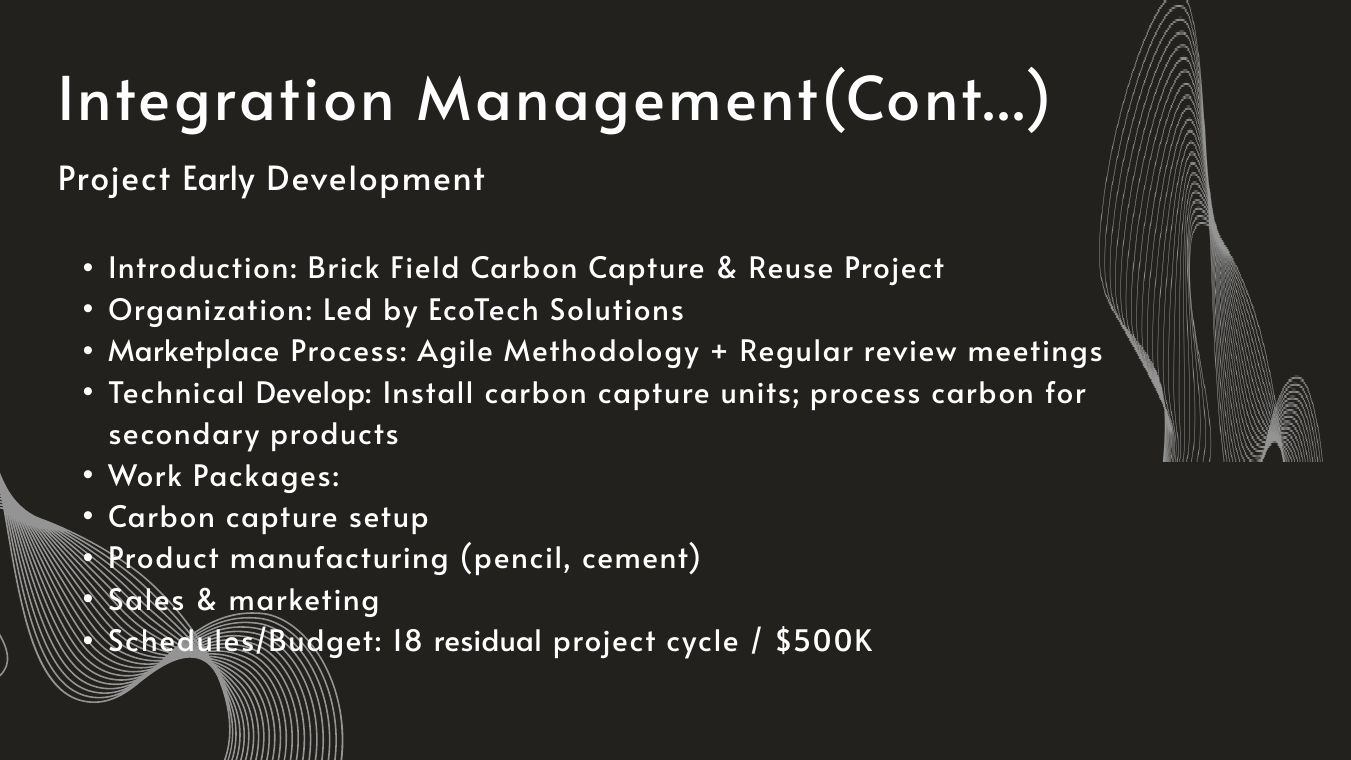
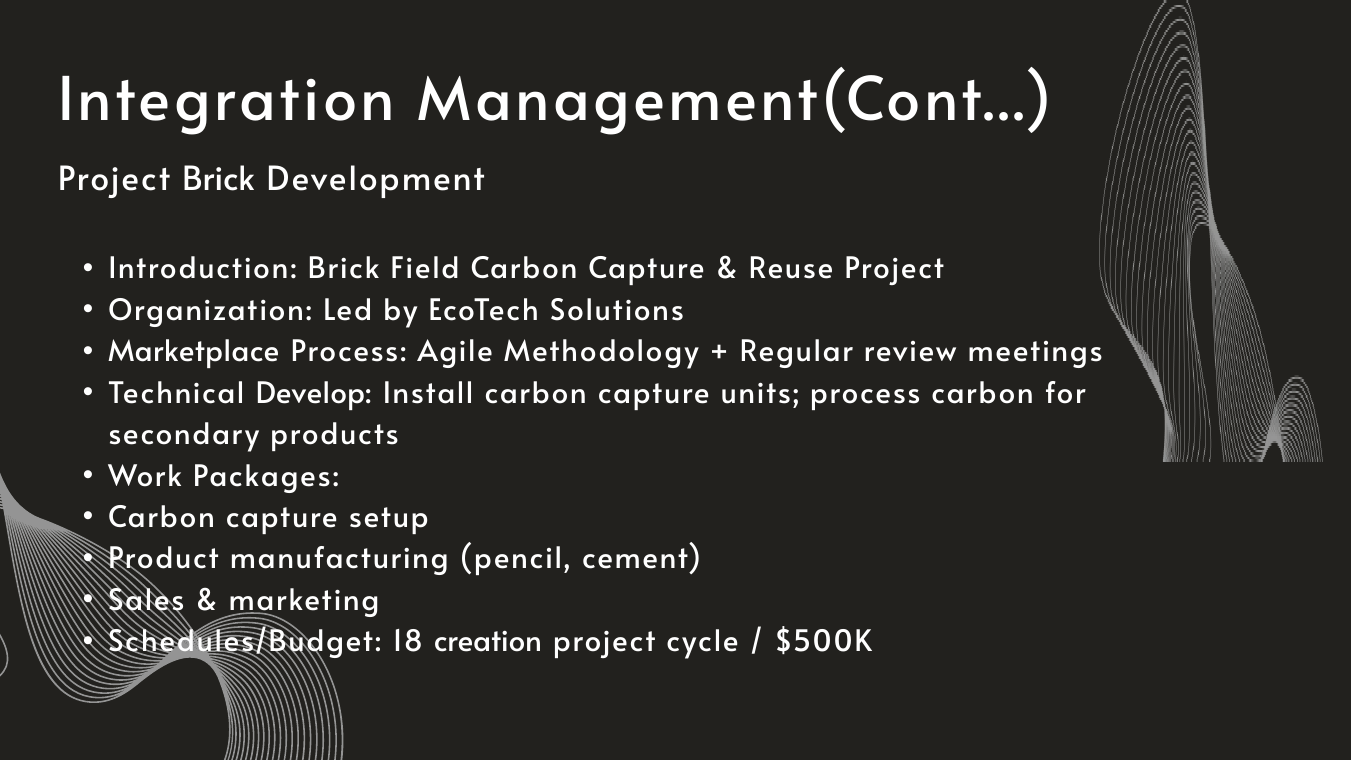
Project Early: Early -> Brick (219, 179)
residual: residual -> creation (488, 642)
